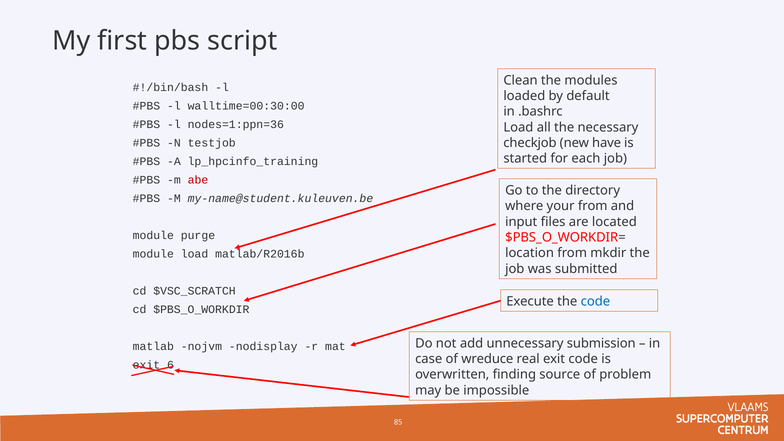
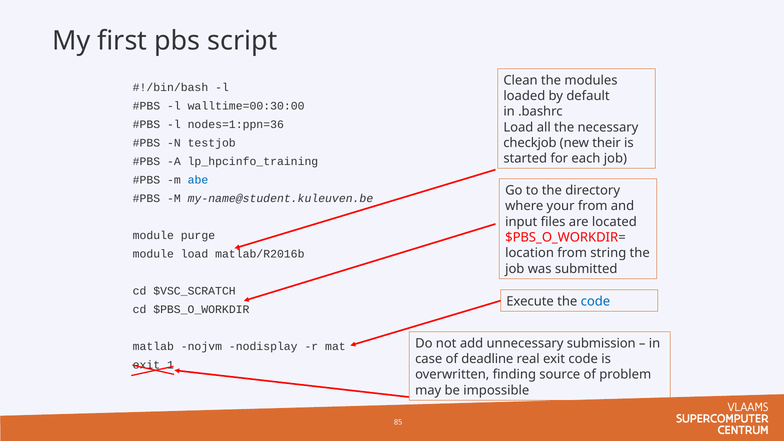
have: have -> their (607, 143)
abe colour: red -> blue (198, 180)
mkdir: mkdir -> string (608, 253)
wreduce: wreduce -> deadline (487, 359)
6: 6 -> 1 (171, 365)
